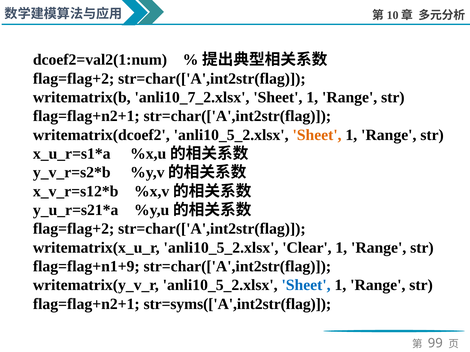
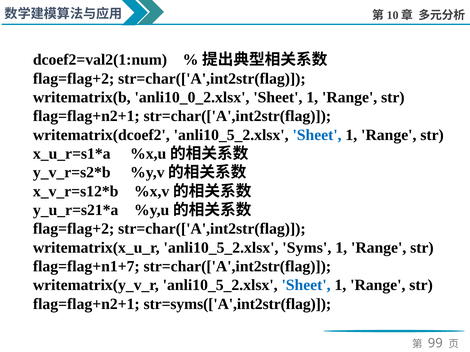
anli10_7_2.xlsx: anli10_7_2.xlsx -> anli10_0_2.xlsx (192, 98)
Sheet colour: orange -> blue (317, 135)
Clear: Clear -> Syms (307, 248)
flag=flag+n1+9: flag=flag+n1+9 -> flag=flag+n1+7 (86, 267)
